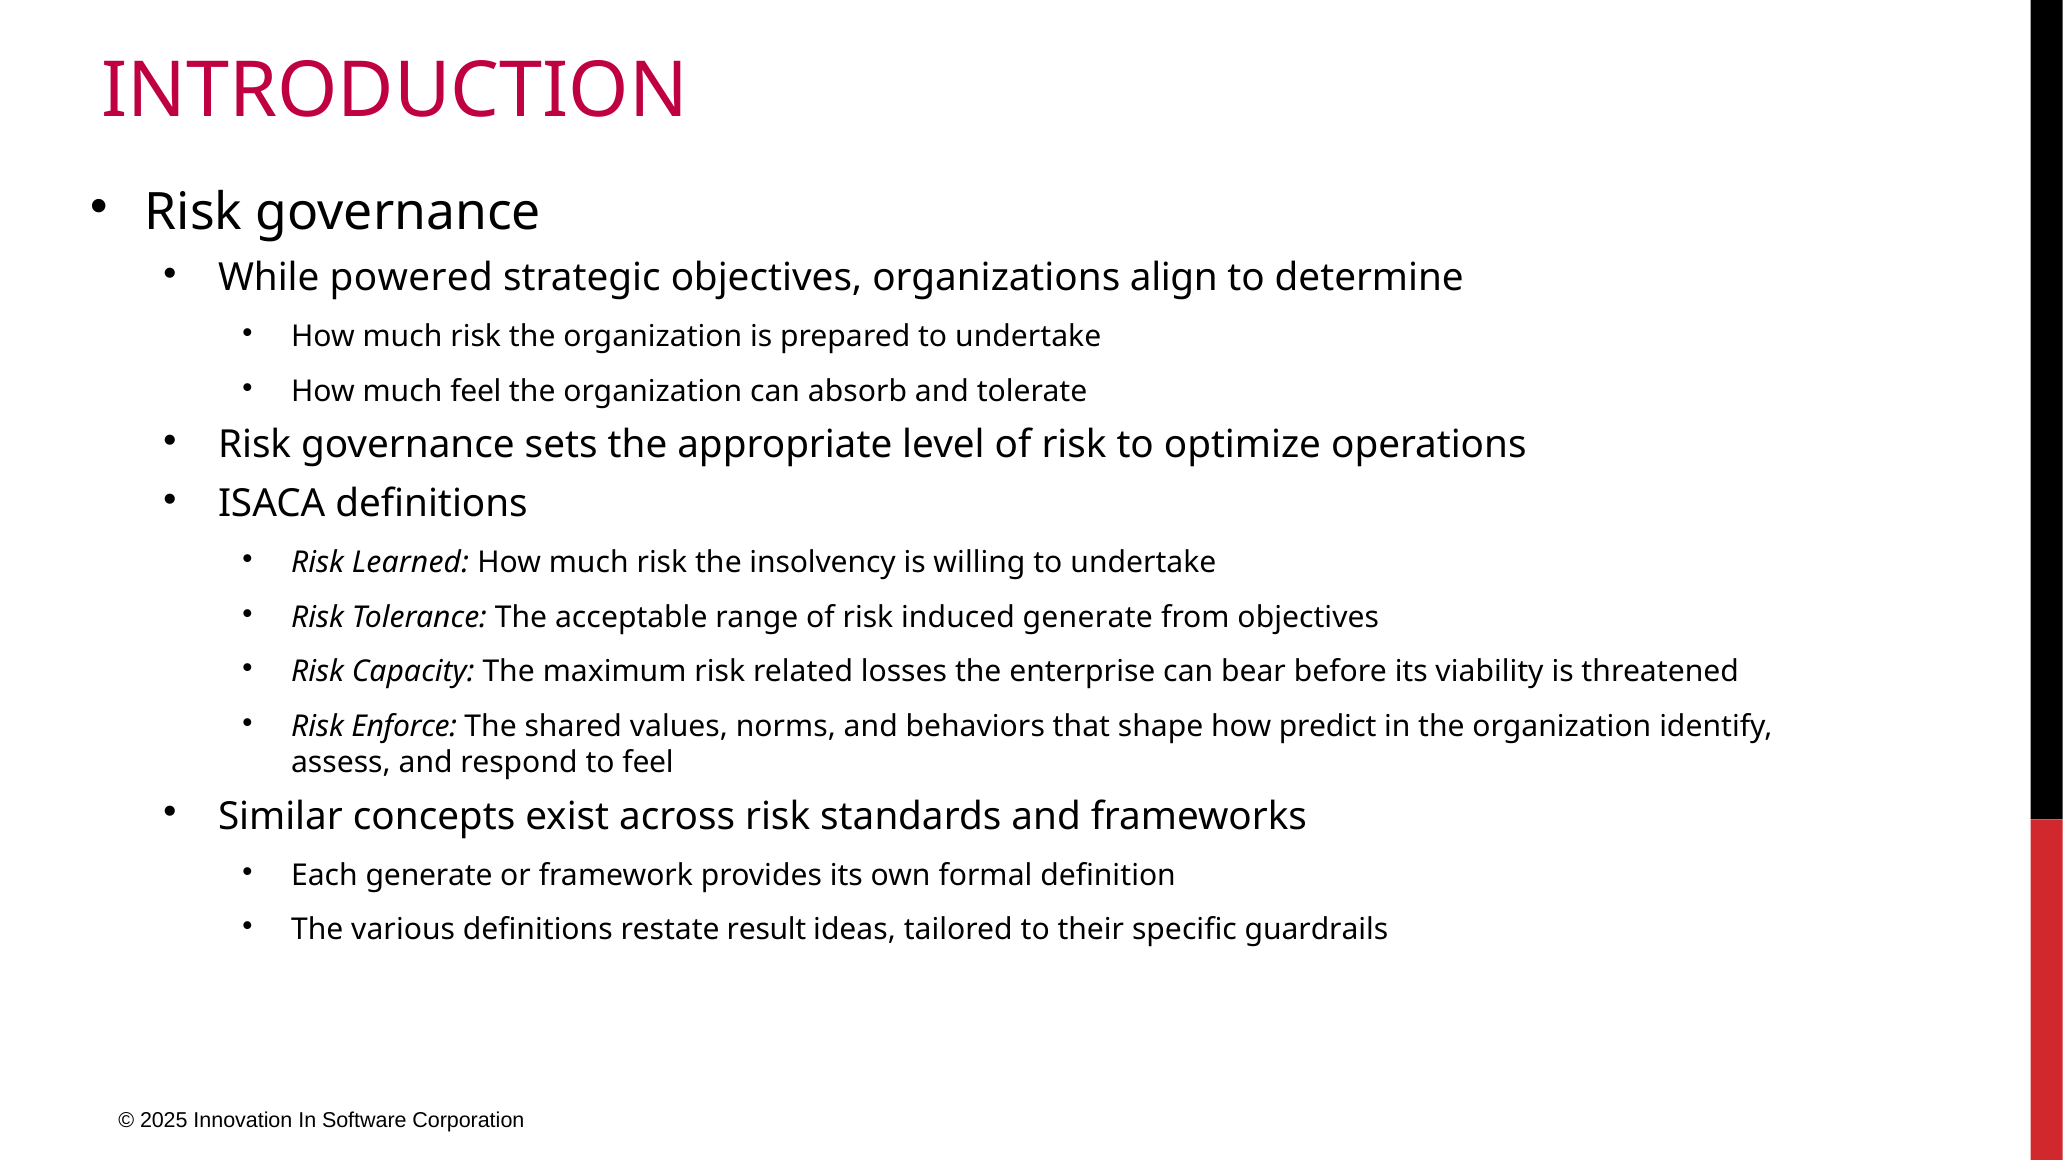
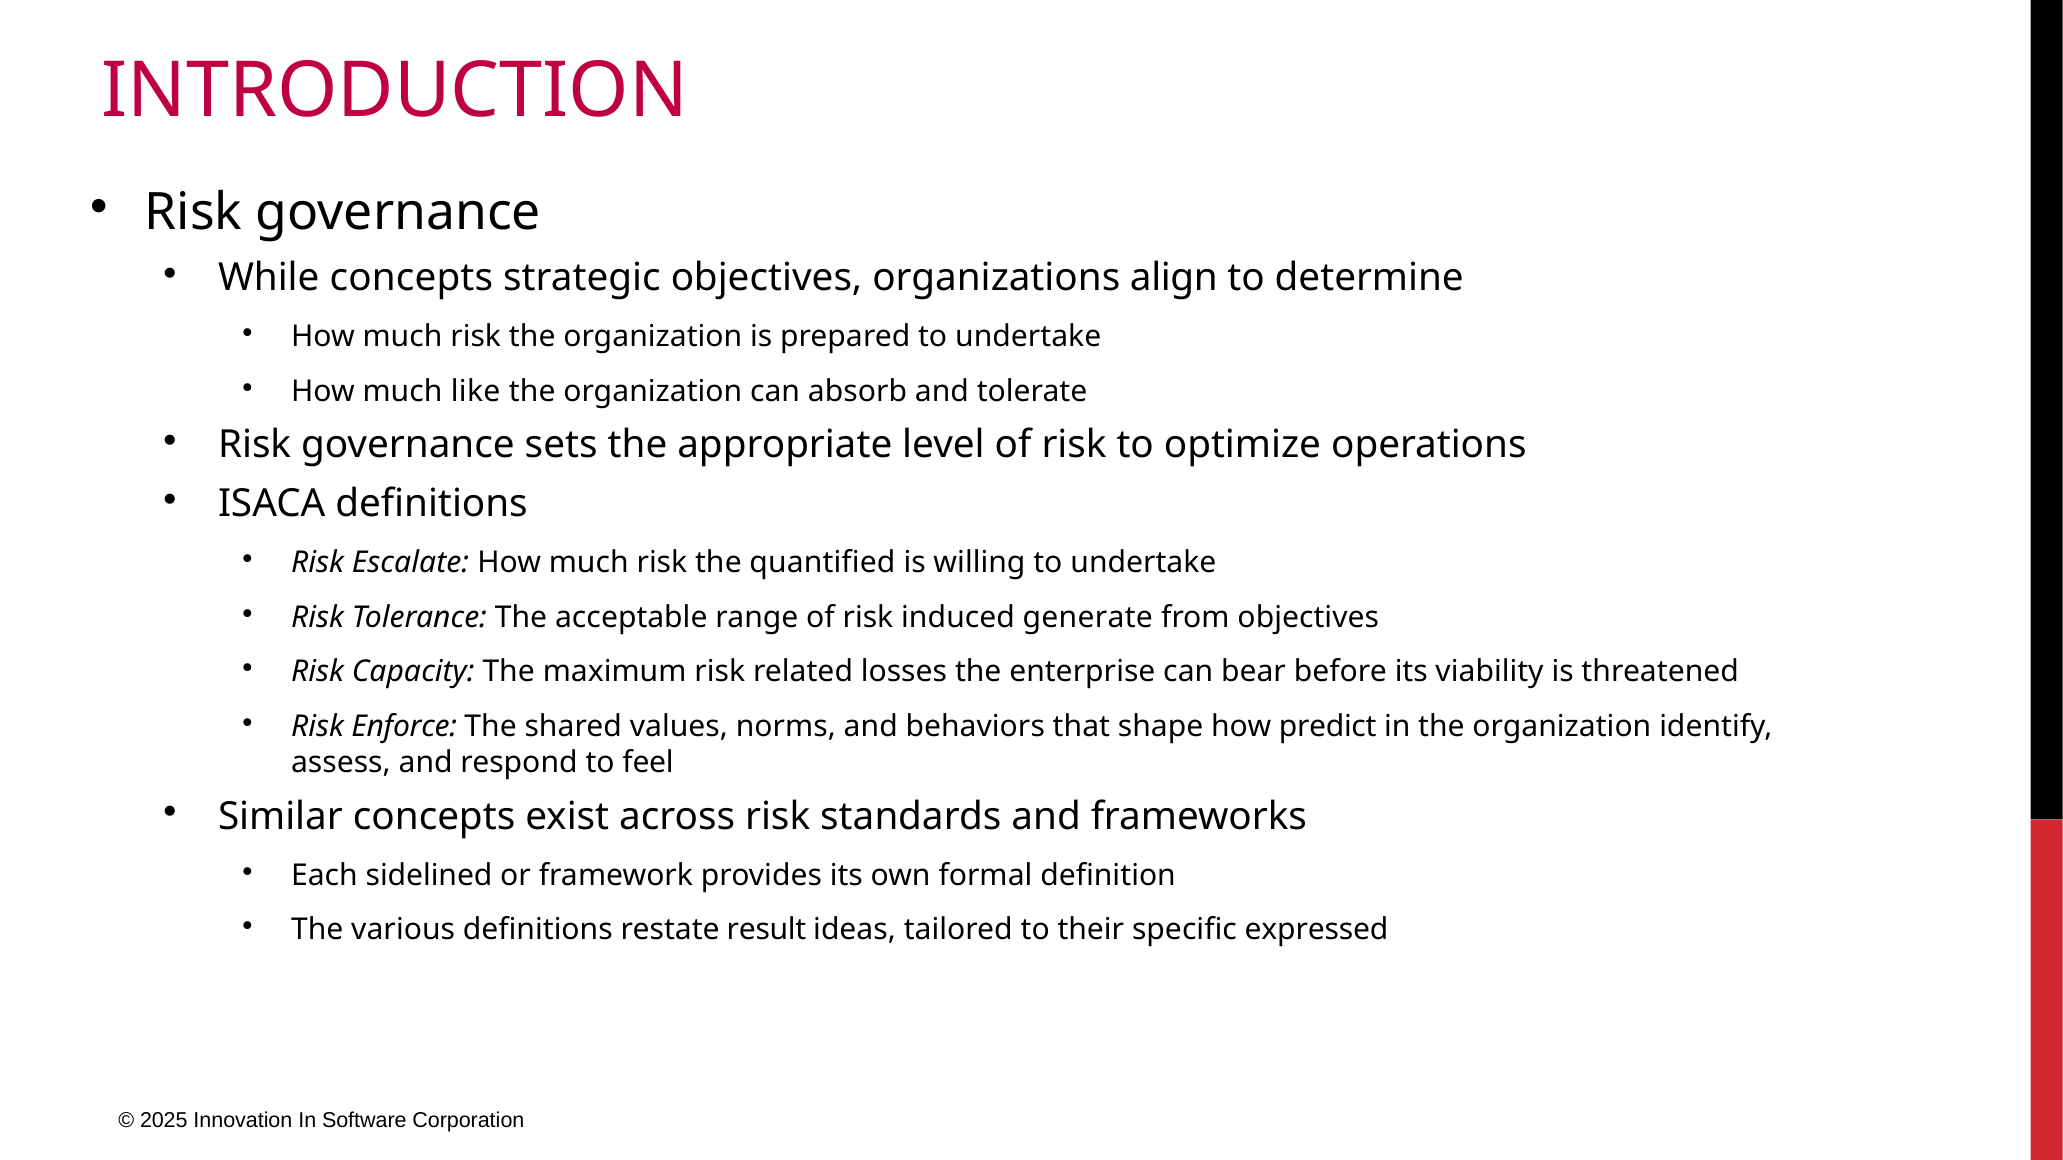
While powered: powered -> concepts (411, 278)
much feel: feel -> like (476, 391)
Learned: Learned -> Escalate (410, 563)
insolvency: insolvency -> quantified (822, 563)
Each generate: generate -> sidelined (429, 876)
guardrails: guardrails -> expressed (1316, 930)
